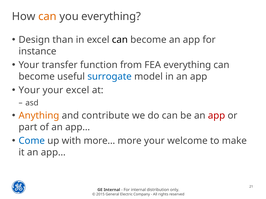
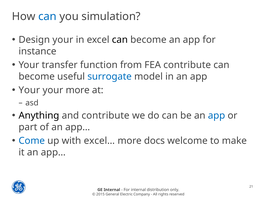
can colour: orange -> blue (47, 17)
you everything: everything -> simulation (111, 17)
Design than: than -> your (63, 40)
FEA everything: everything -> contribute (187, 65)
your excel: excel -> more (78, 90)
Anything colour: orange -> black (39, 116)
app colour: red -> blue (217, 116)
more…: more… -> excel… (99, 141)
more your: your -> docs (154, 141)
